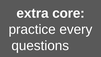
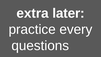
core: core -> later (68, 13)
